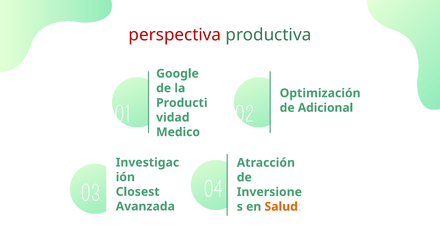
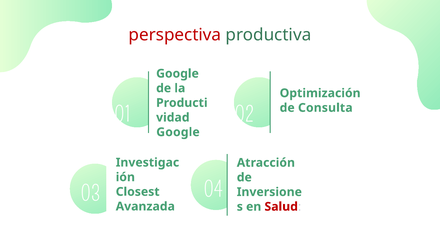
Adicional: Adicional -> Consulta (325, 108)
Medico: Medico -> Google (178, 132)
Salud colour: orange -> red (281, 207)
